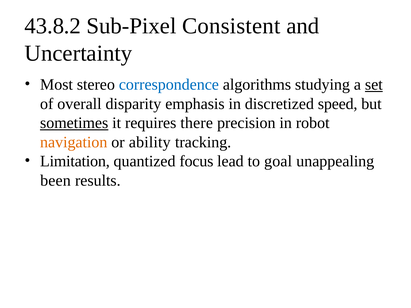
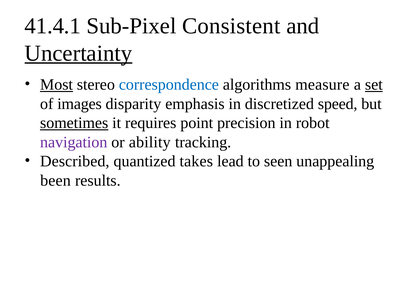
43.8.2: 43.8.2 -> 41.4.1 (53, 26)
Uncertainty underline: none -> present (78, 53)
Most underline: none -> present (56, 85)
studying: studying -> measure (322, 85)
overall: overall -> images (80, 104)
there: there -> point (197, 123)
navigation colour: orange -> purple (74, 142)
Limitation: Limitation -> Described (75, 161)
focus: focus -> takes (196, 161)
goal: goal -> seen (278, 161)
